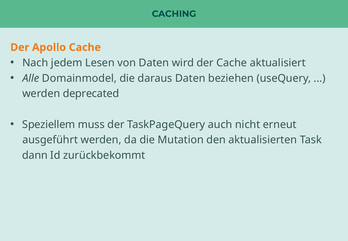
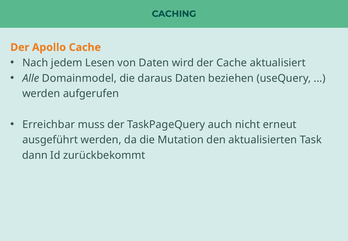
deprecated: deprecated -> aufgerufen (91, 94)
Speziellem: Speziellem -> Erreichbar (49, 124)
